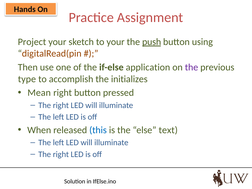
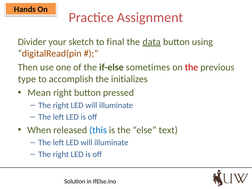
Project: Project -> Divider (32, 42)
to your: your -> final (115, 42)
push: push -> data (152, 42)
application: application -> sometimes (148, 67)
the colour: purple -> red (191, 67)
